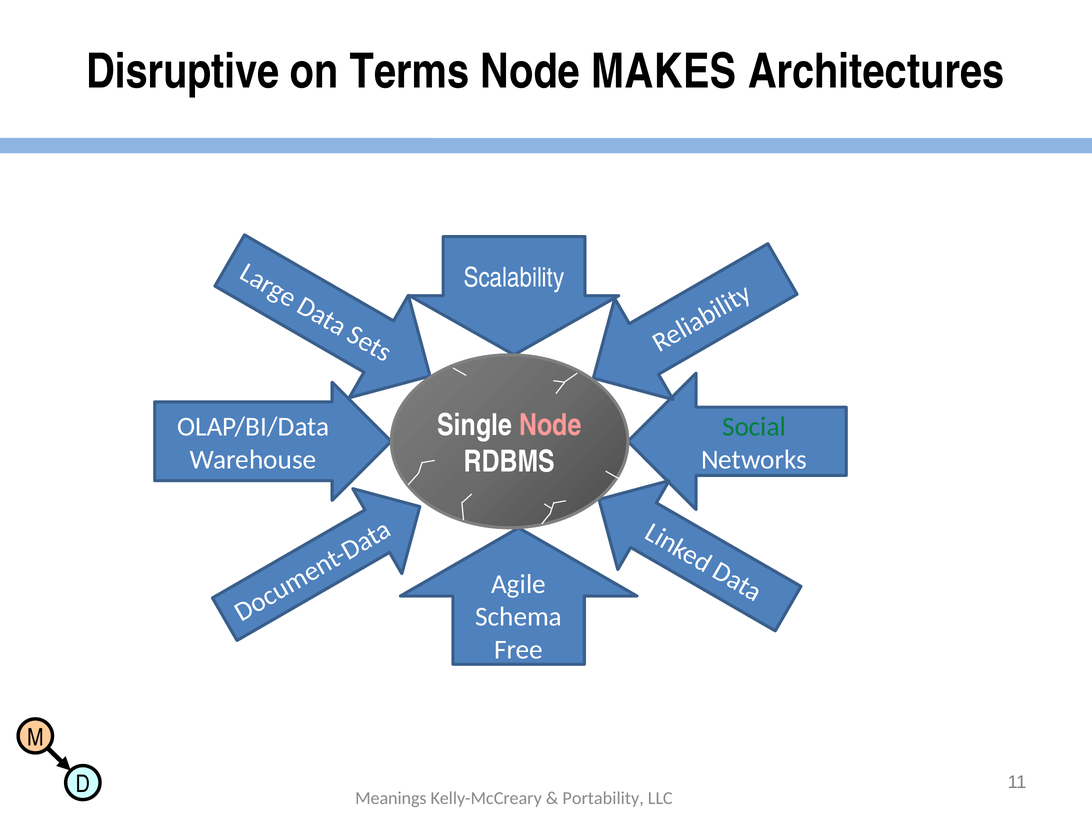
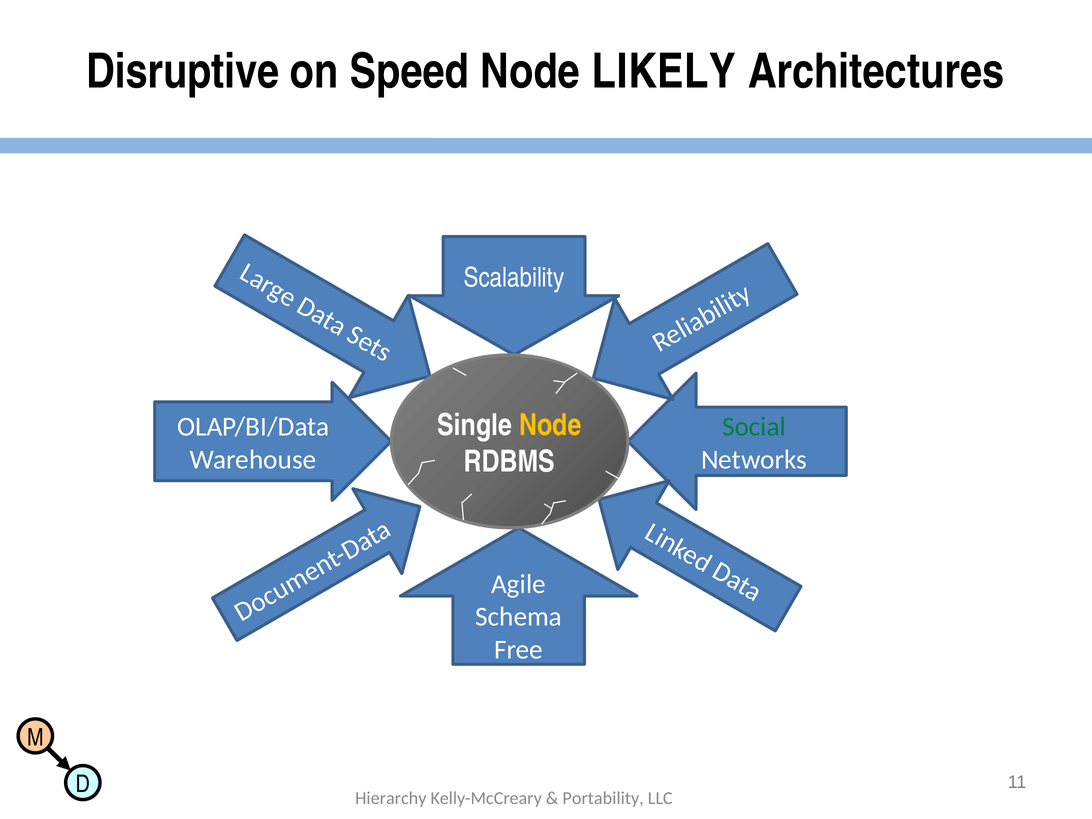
Terms: Terms -> Speed (409, 72)
MAKES: MAKES -> LIKELY (664, 72)
Node colour: pink -> yellow (550, 425)
Meanings: Meanings -> Hierarchy (391, 798)
